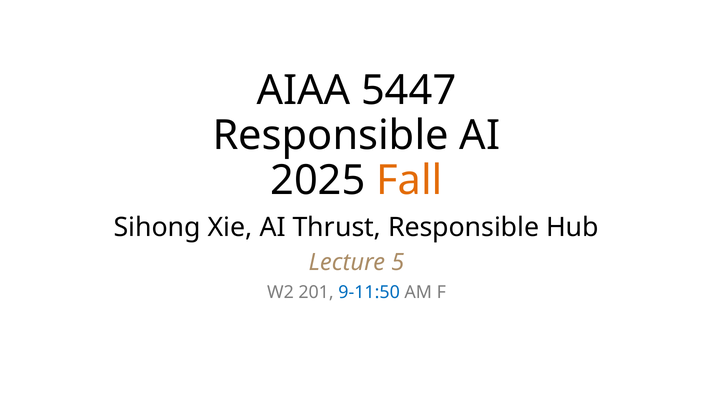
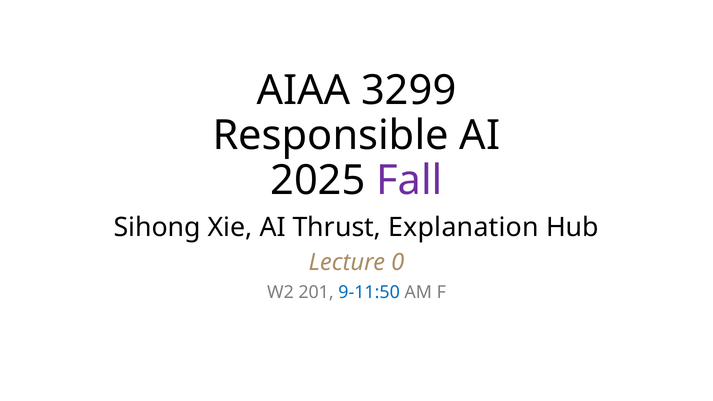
5447: 5447 -> 3299 (409, 91)
Fall colour: orange -> purple (409, 180)
Thrust Responsible: Responsible -> Explanation (463, 228)
5: 5 -> 0 (398, 262)
